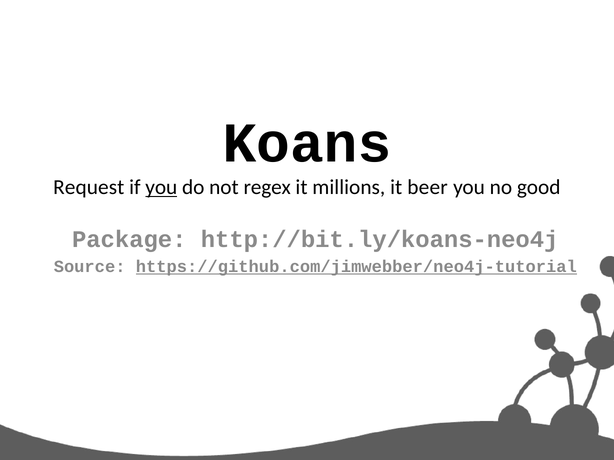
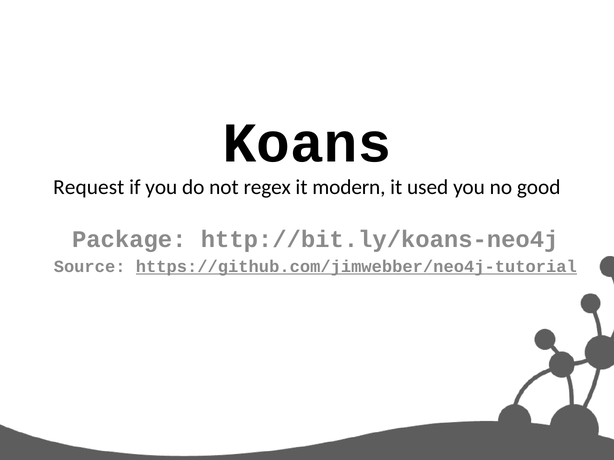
you underline: present -> none (161, 188)
millions: millions -> modern (349, 188)
beer: beer -> used (428, 188)
